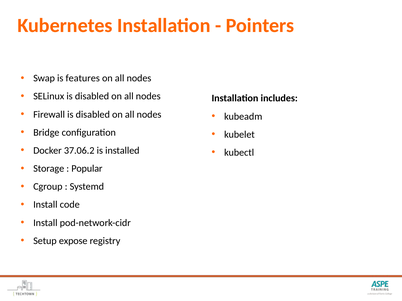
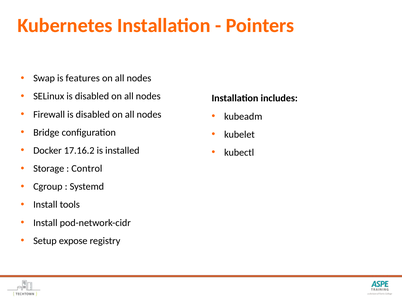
37.06.2: 37.06.2 -> 17.16.2 (79, 151)
Popular: Popular -> Control (87, 169)
code: code -> tools (70, 205)
